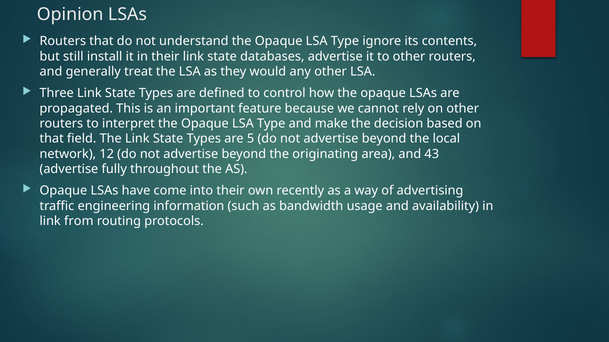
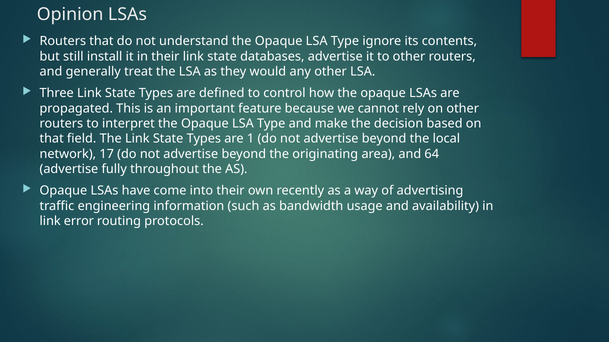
5: 5 -> 1 (251, 139)
12: 12 -> 17 (107, 154)
43: 43 -> 64 (432, 154)
from: from -> error (79, 221)
